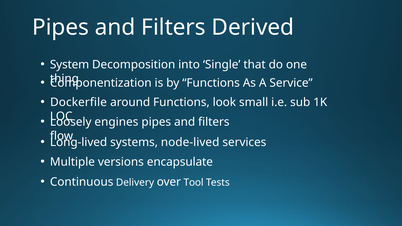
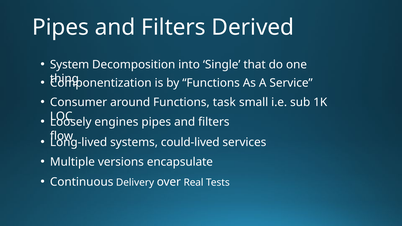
Dockerfile: Dockerfile -> Consumer (79, 102)
look: look -> task (224, 102)
node-lived: node-lived -> could-lived (190, 142)
Tool: Tool -> Real (194, 182)
